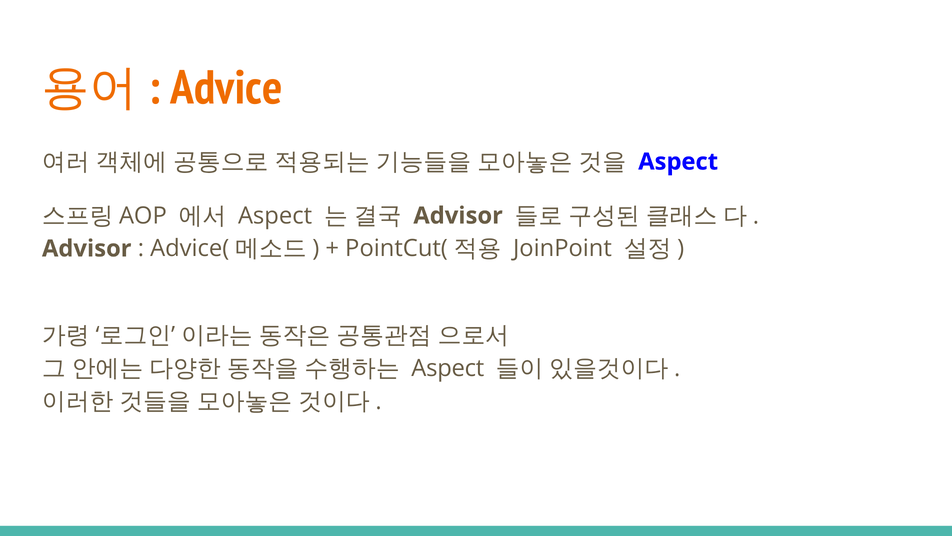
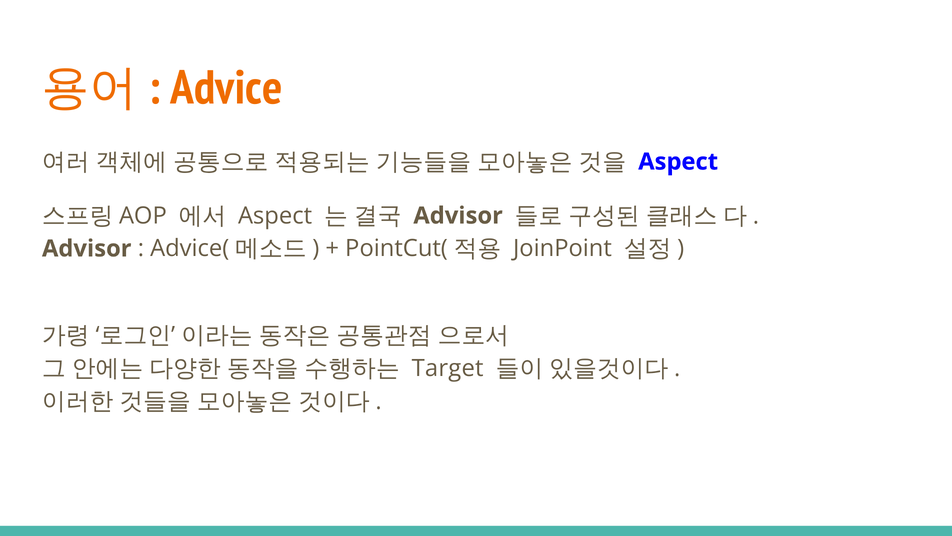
Aspect: Aspect -> Target (448, 368)
